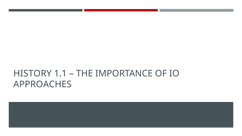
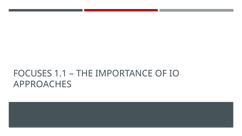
HISTORY: HISTORY -> FOCUSES (33, 74)
